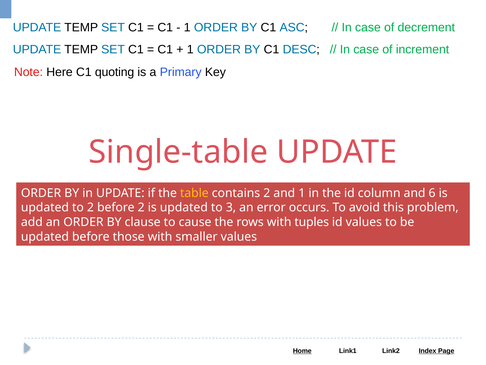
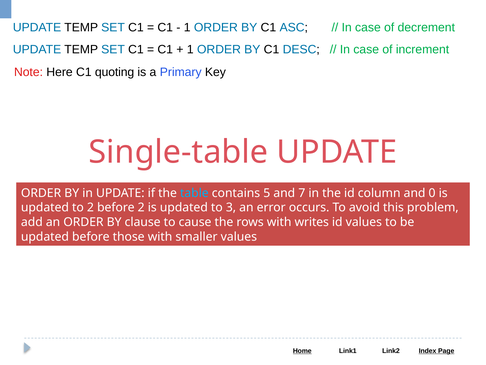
table colour: yellow -> light blue (194, 193)
contains 2: 2 -> 5 (267, 193)
and 1: 1 -> 7 (302, 193)
6: 6 -> 0 (432, 193)
tuples: tuples -> writes (312, 222)
